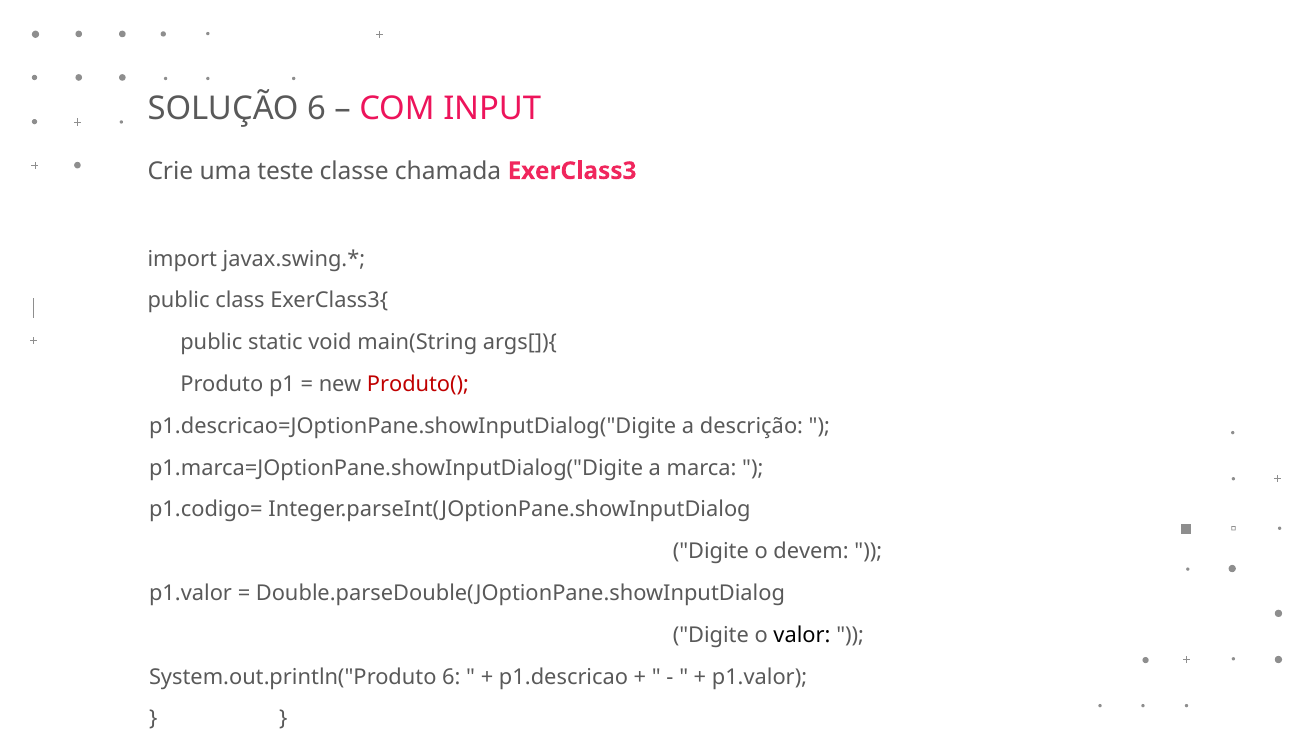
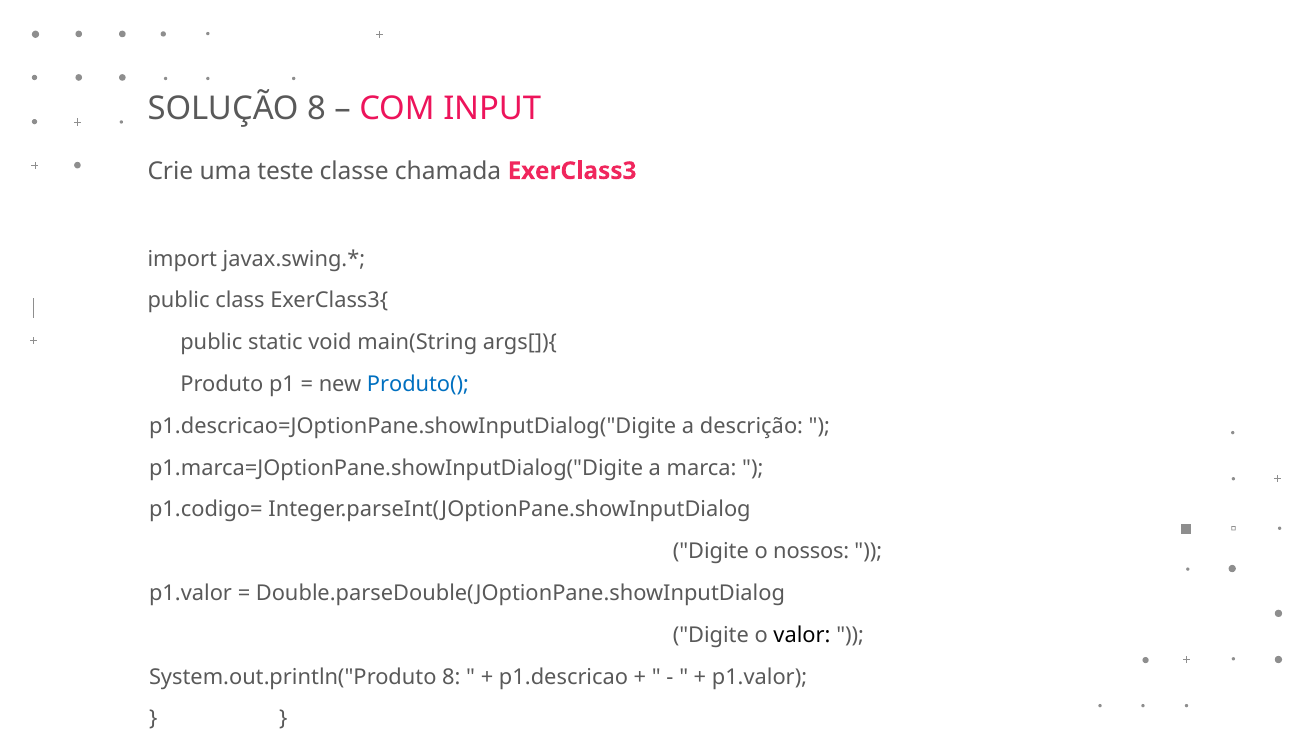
SOLUÇÃO 6: 6 -> 8 (317, 108)
Produto( colour: red -> blue (418, 385)
devem: devem -> nossos (811, 552)
System.out.println("Produto 6: 6 -> 8 (451, 678)
